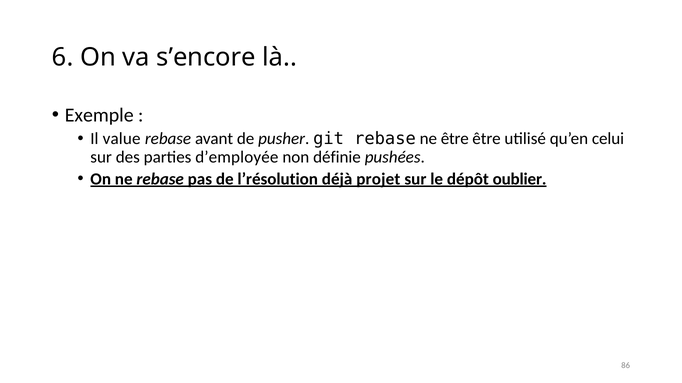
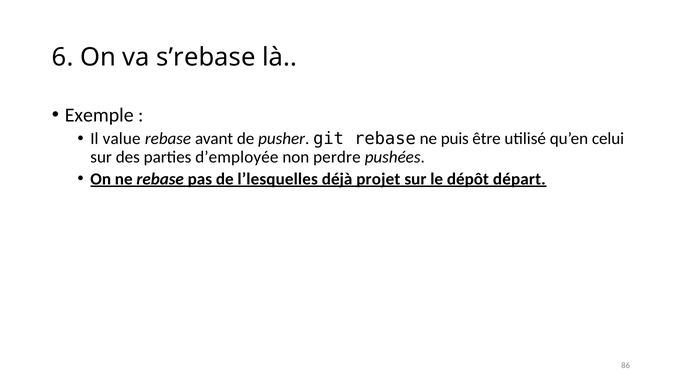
s’encore: s’encore -> s’rebase (206, 57)
ne être: être -> puis (455, 139)
définie: définie -> perdre (337, 157)
l’résolution: l’résolution -> l’lesquelles (278, 179)
oublier: oublier -> départ (519, 179)
